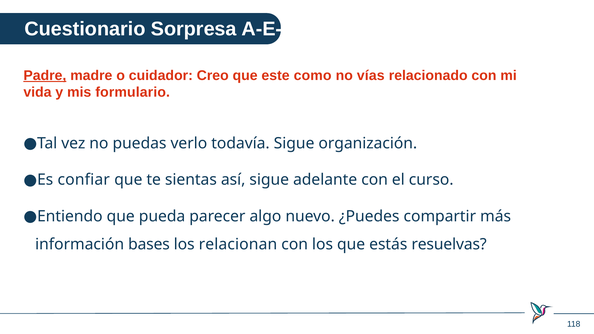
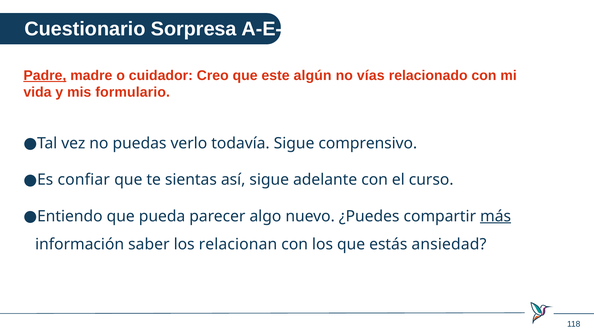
como: como -> algún (313, 75)
organización: organización -> comprensivo (368, 143)
más underline: none -> present (496, 216)
bases: bases -> saber (149, 245)
resuelvas: resuelvas -> ansiedad (449, 245)
